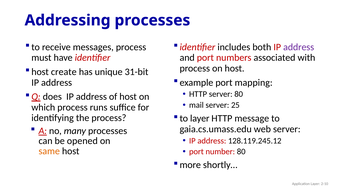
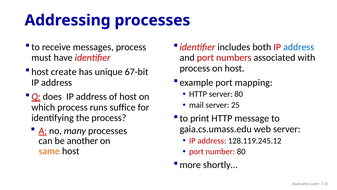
address colour: purple -> blue (299, 47)
31-bit: 31-bit -> 67-bit (137, 72)
to layer: layer -> print (200, 118)
opened: opened -> another (82, 141)
